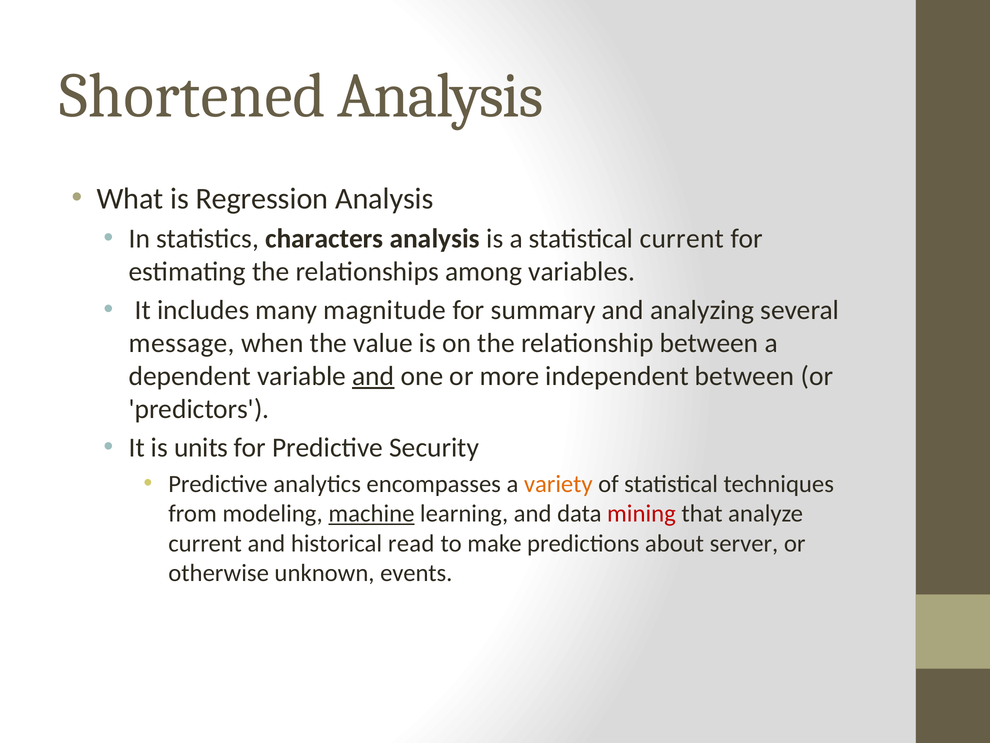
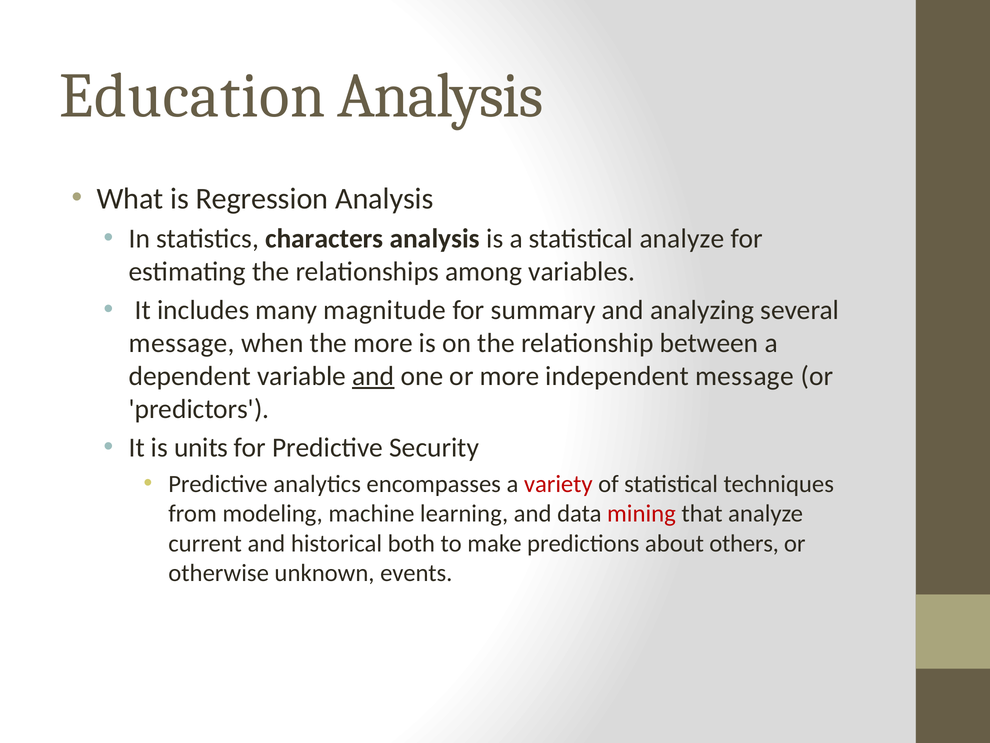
Shortened: Shortened -> Education (193, 96)
statistical current: current -> analyze (682, 238)
the value: value -> more (383, 343)
independent between: between -> message (745, 376)
variety colour: orange -> red (558, 484)
machine underline: present -> none (371, 513)
read: read -> both (411, 543)
server: server -> others (744, 543)
